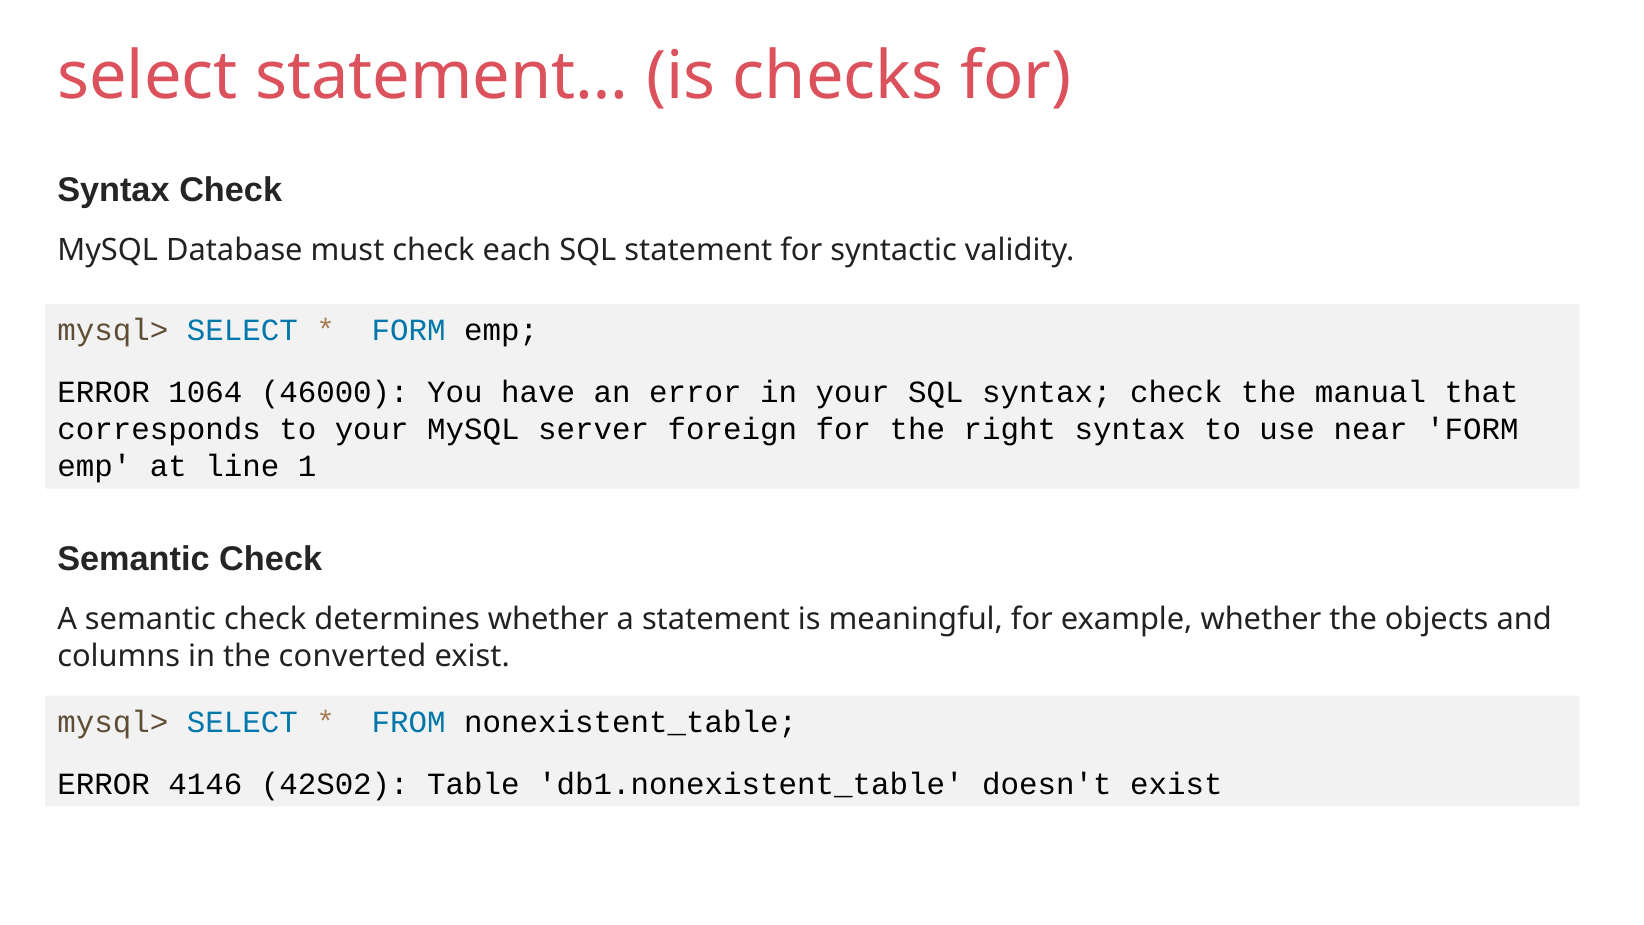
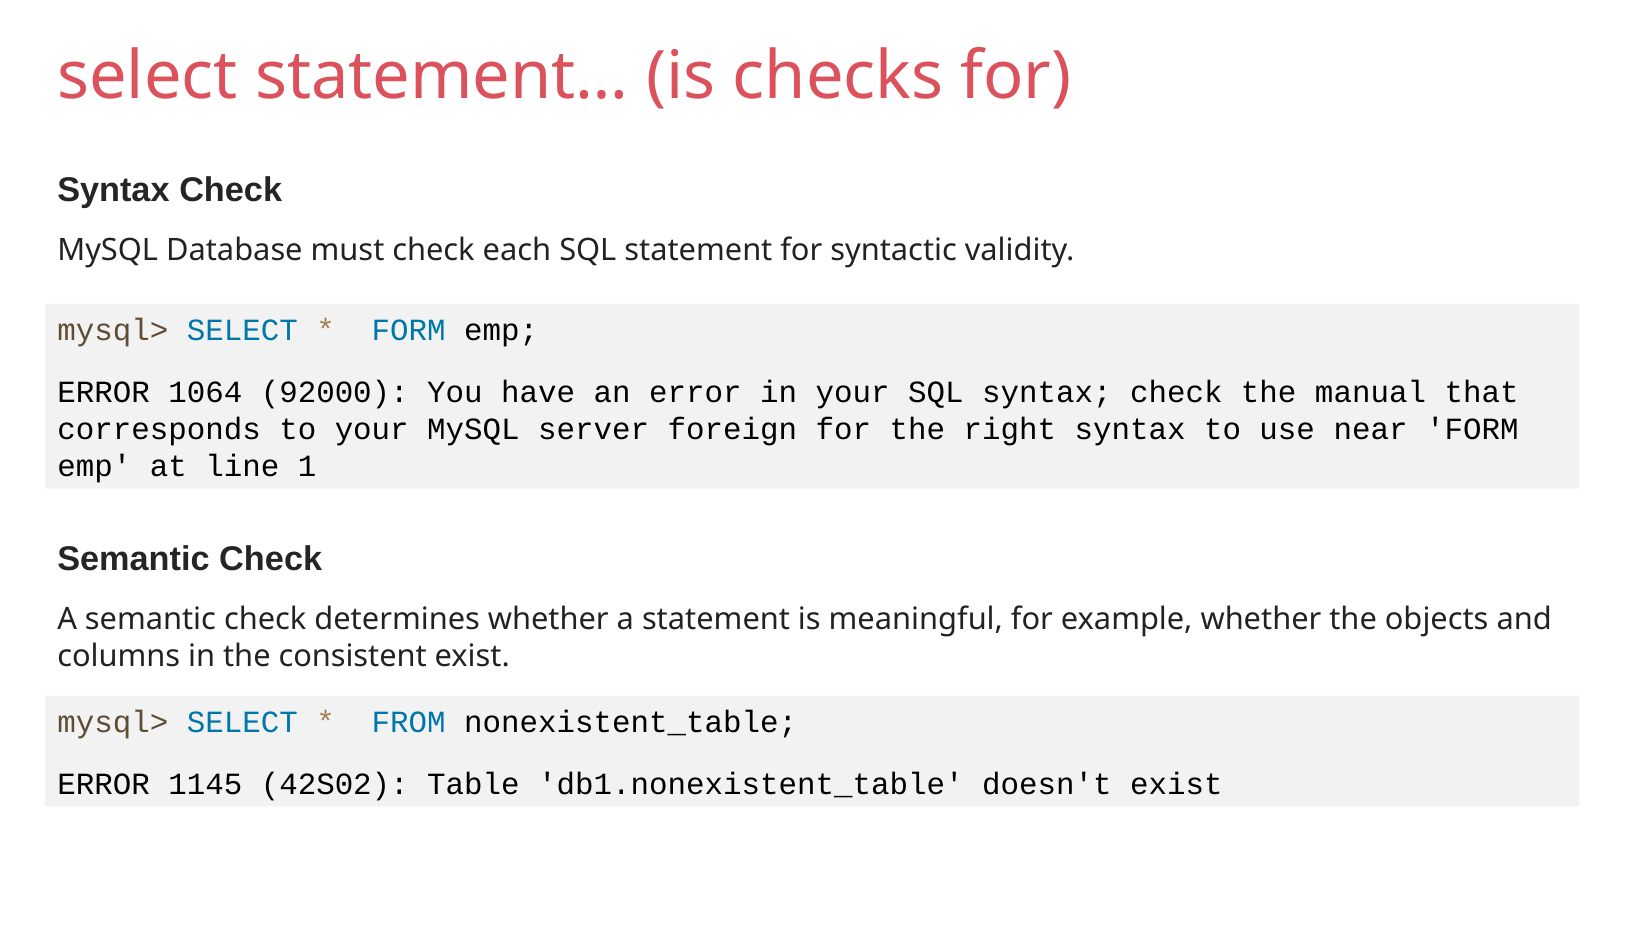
46000: 46000 -> 92000 (335, 392)
converted: converted -> consistent (353, 656)
4146: 4146 -> 1145 (205, 784)
